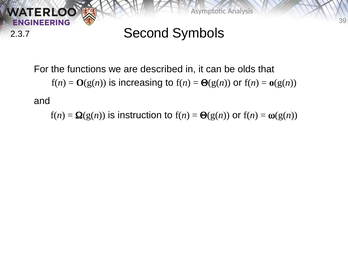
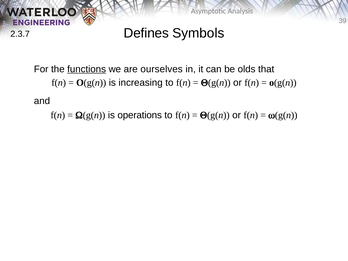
Second: Second -> Defines (146, 33)
functions underline: none -> present (87, 69)
described: described -> ourselves (162, 69)
instruction: instruction -> operations (140, 115)
